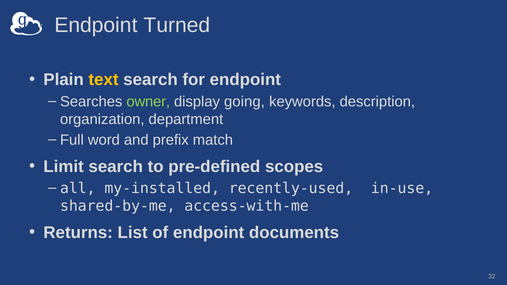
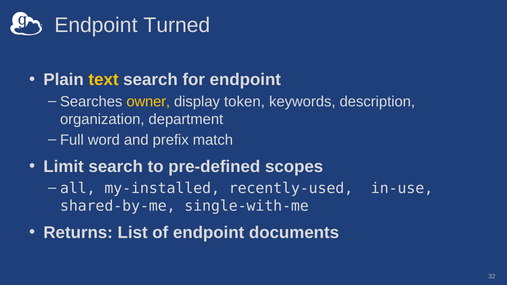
owner colour: light green -> yellow (148, 102)
going: going -> token (244, 102)
access-with-me: access-with-me -> single-with-me (247, 206)
